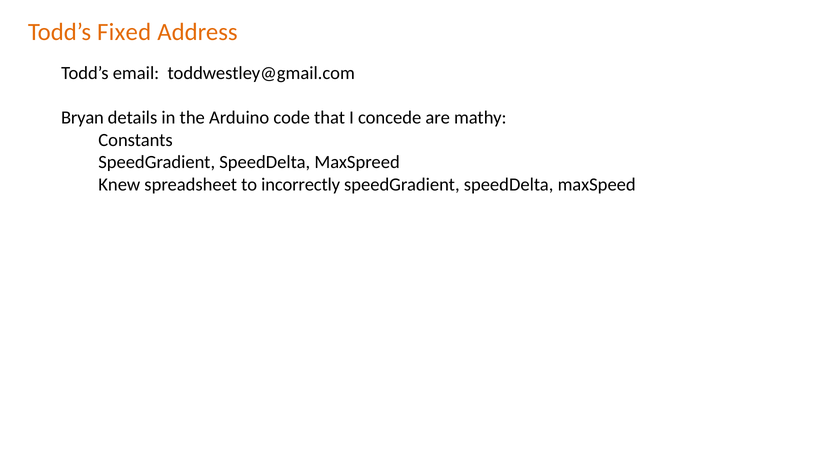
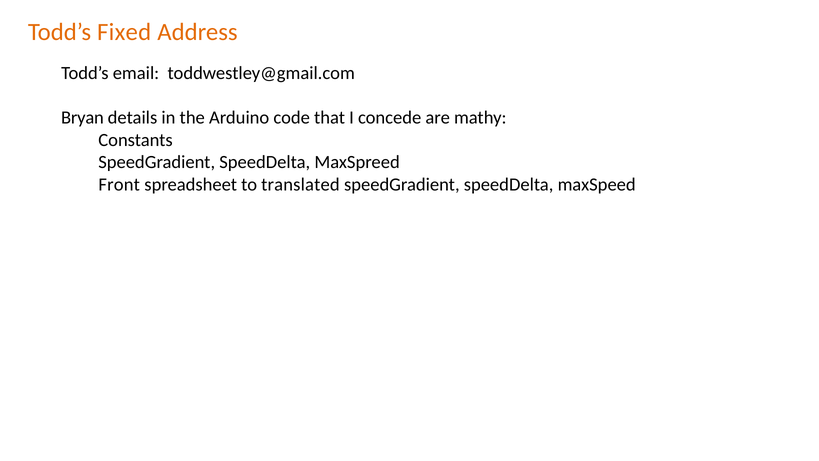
Knew: Knew -> Front (119, 185)
incorrectly: incorrectly -> translated (300, 185)
